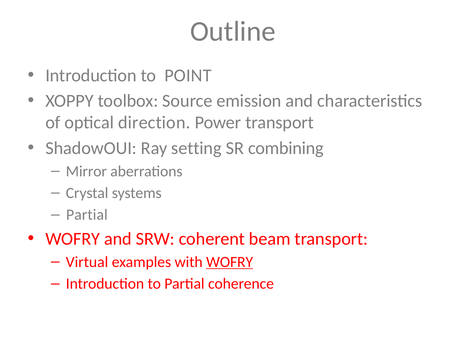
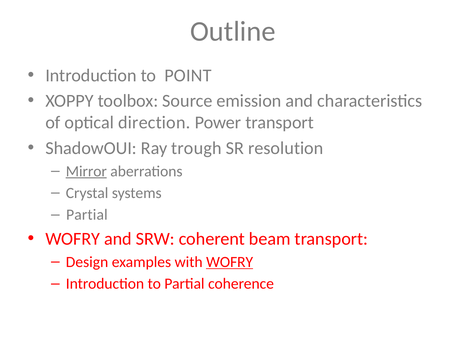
setting: setting -> trough (196, 148)
combining: combining -> resolution (286, 148)
Mirror underline: none -> present (86, 171)
Virtual: Virtual -> Design (87, 262)
